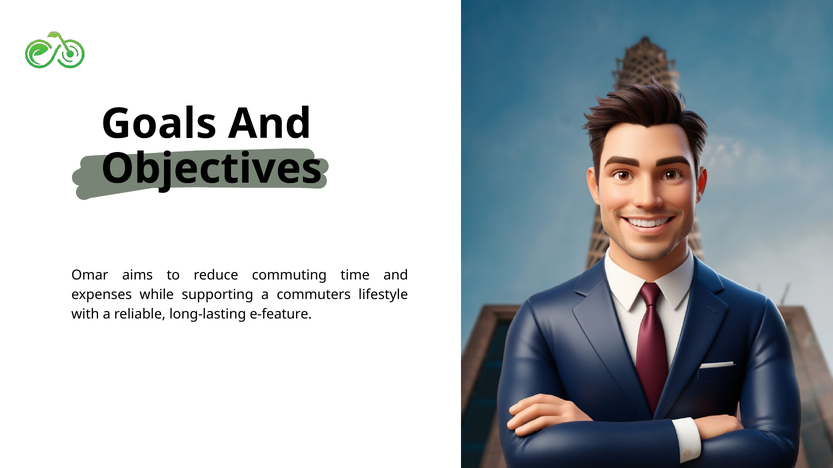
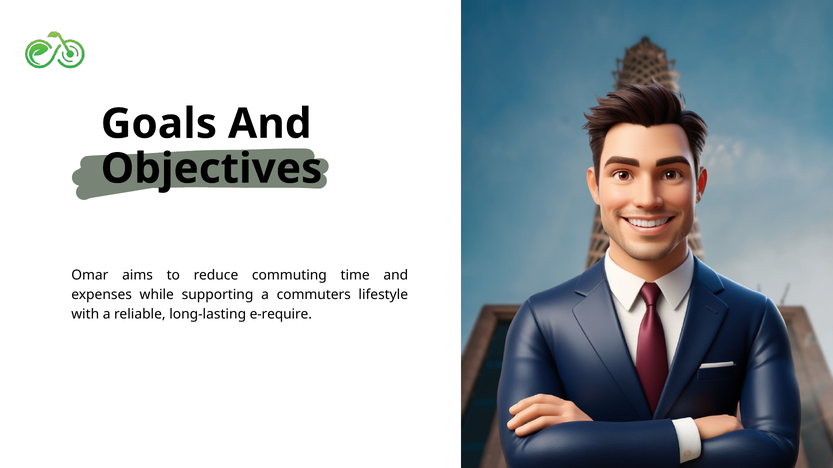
e-feature: e-feature -> e-require (281, 314)
